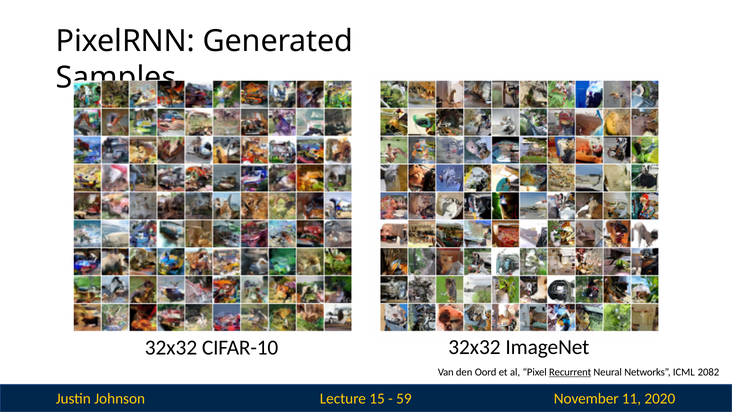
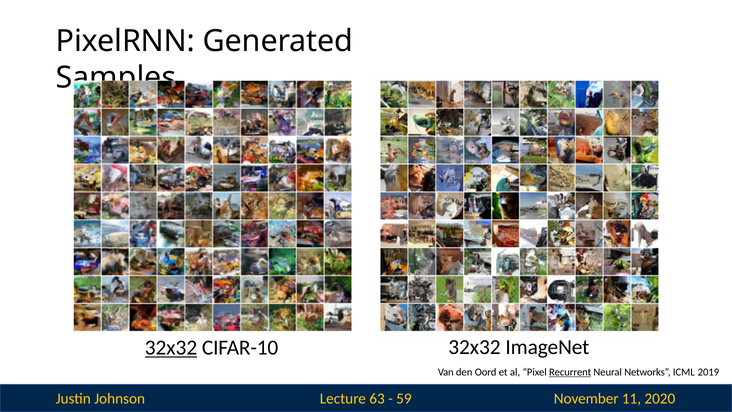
32x32 underline: none -> present (171, 348)
2082: 2082 -> 2019 (708, 372)
15: 15 -> 63 (377, 398)
